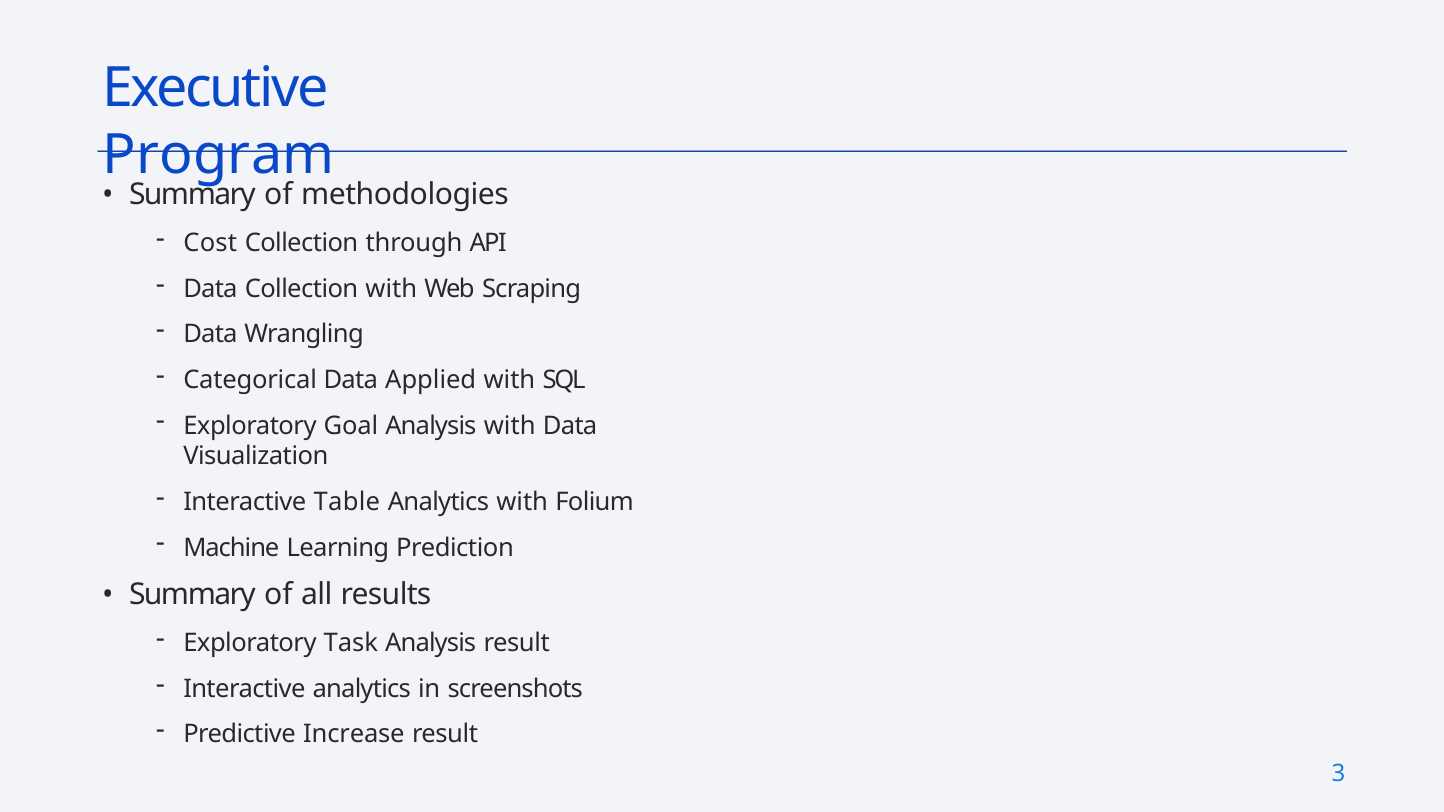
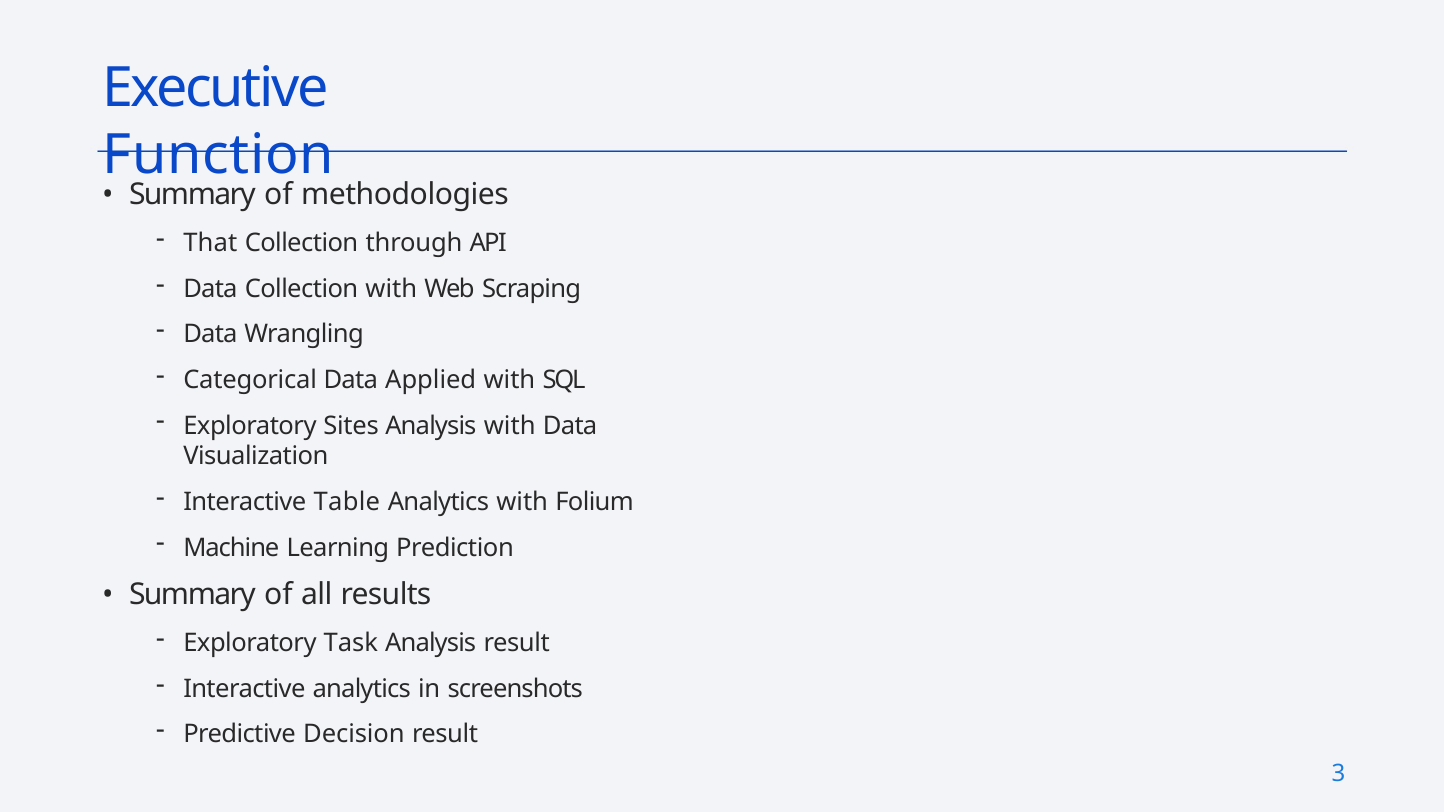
Program: Program -> Function (218, 155)
Cost: Cost -> That (210, 243)
Goal: Goal -> Sites (351, 426)
Increase: Increase -> Decision (354, 735)
